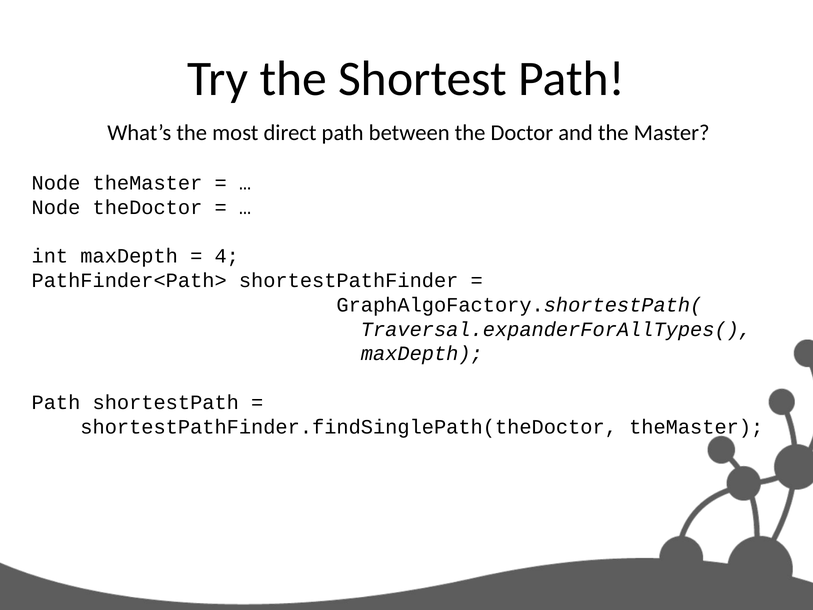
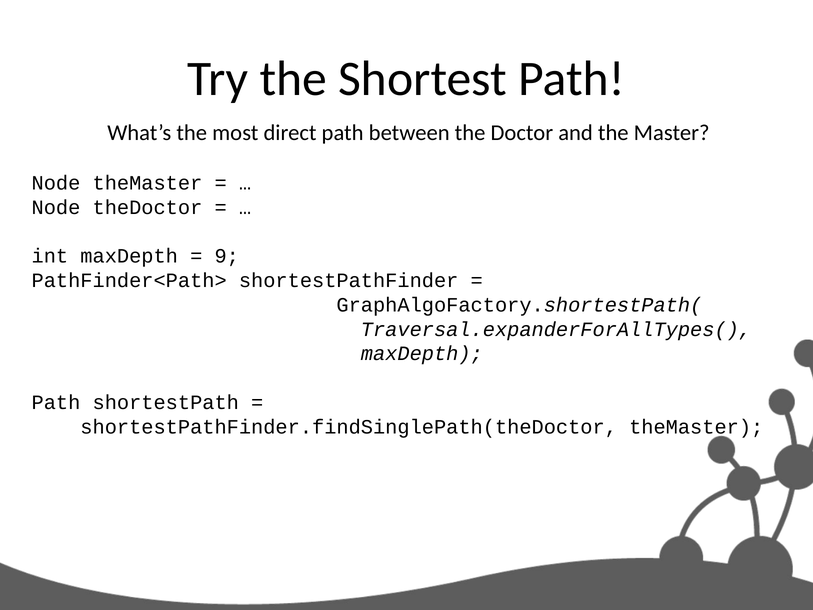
4: 4 -> 9 (227, 256)
